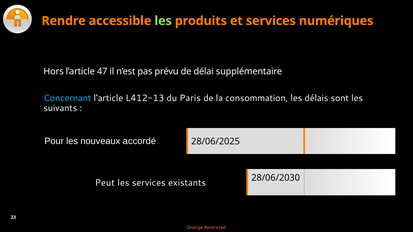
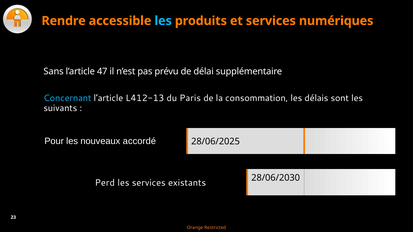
les colour: light green -> light blue (163, 21)
Hors: Hors -> Sans (54, 72)
Peut: Peut -> Perd (105, 183)
